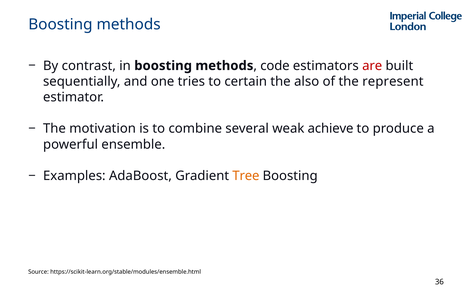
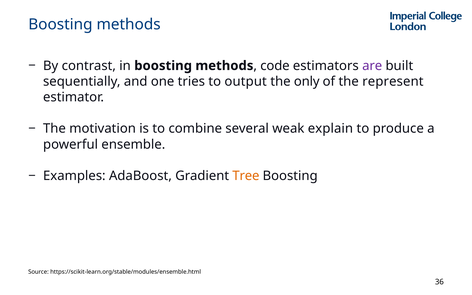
are colour: red -> purple (372, 66)
certain: certain -> output (246, 81)
also: also -> only (307, 81)
achieve: achieve -> explain (330, 129)
